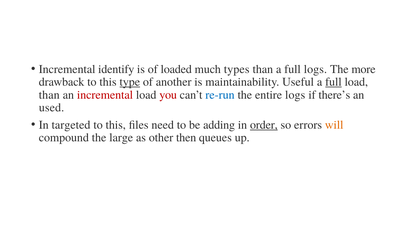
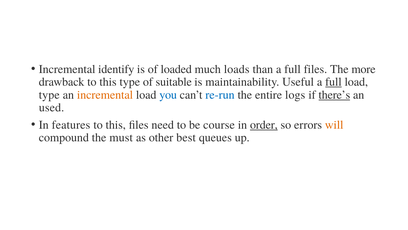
types: types -> loads (237, 69)
full logs: logs -> files (315, 69)
type underline: present -> none (130, 82)
another: another -> suitable (174, 82)
than: than -> type (49, 95)
incremental colour: red -> orange (105, 95)
you colour: red -> blue (168, 95)
there’s underline: none -> present (334, 95)
targeted: targeted -> features (71, 125)
adding: adding -> course (219, 125)
large: large -> must (121, 137)
then: then -> best (186, 137)
